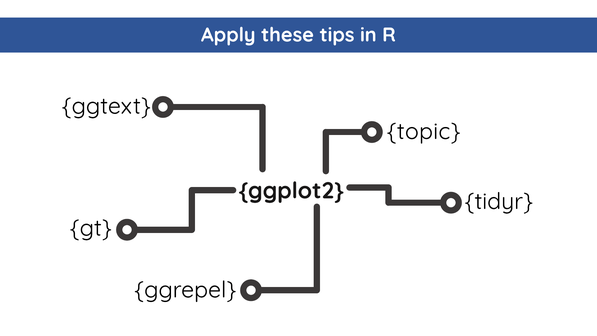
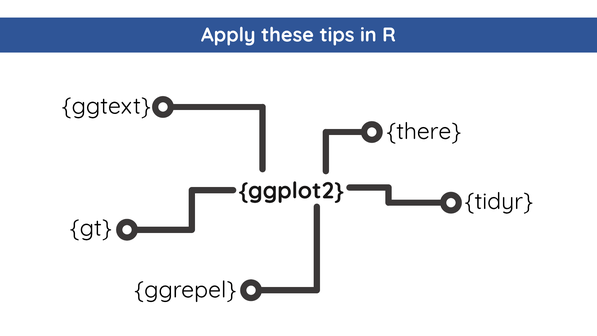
topic: topic -> there (424, 131)
